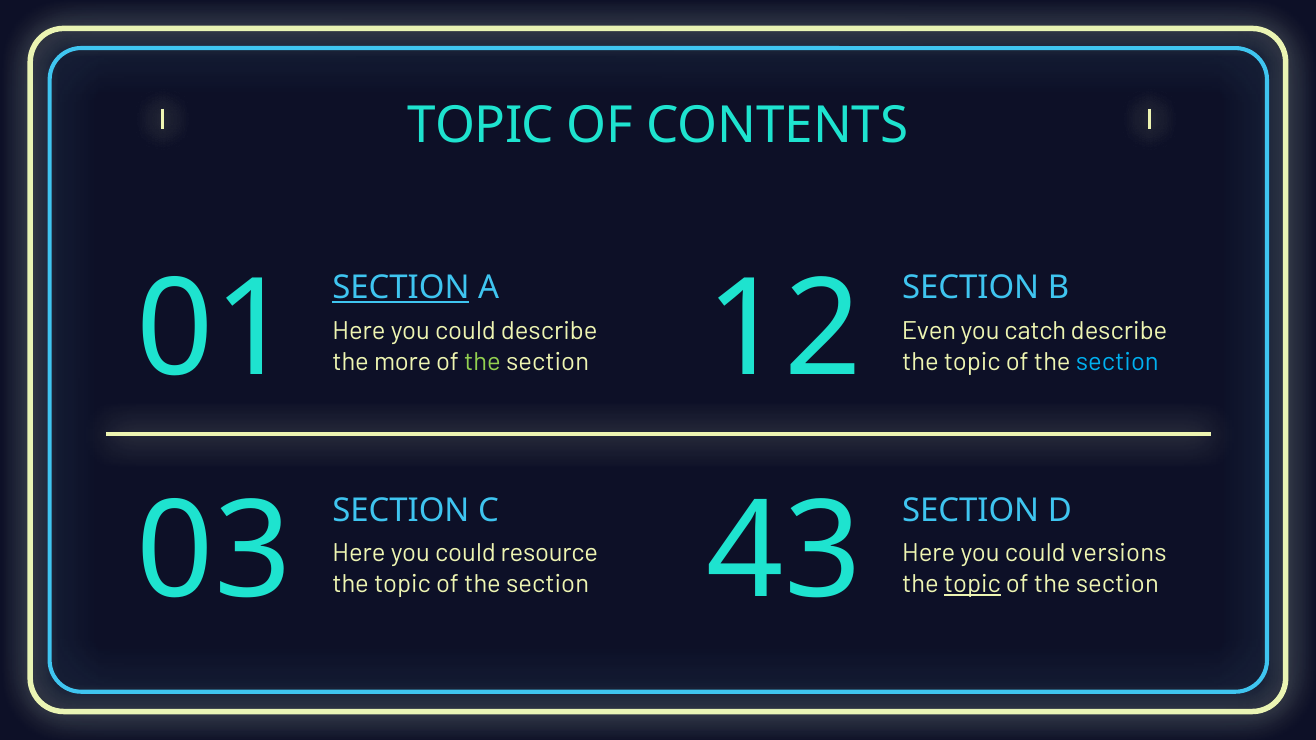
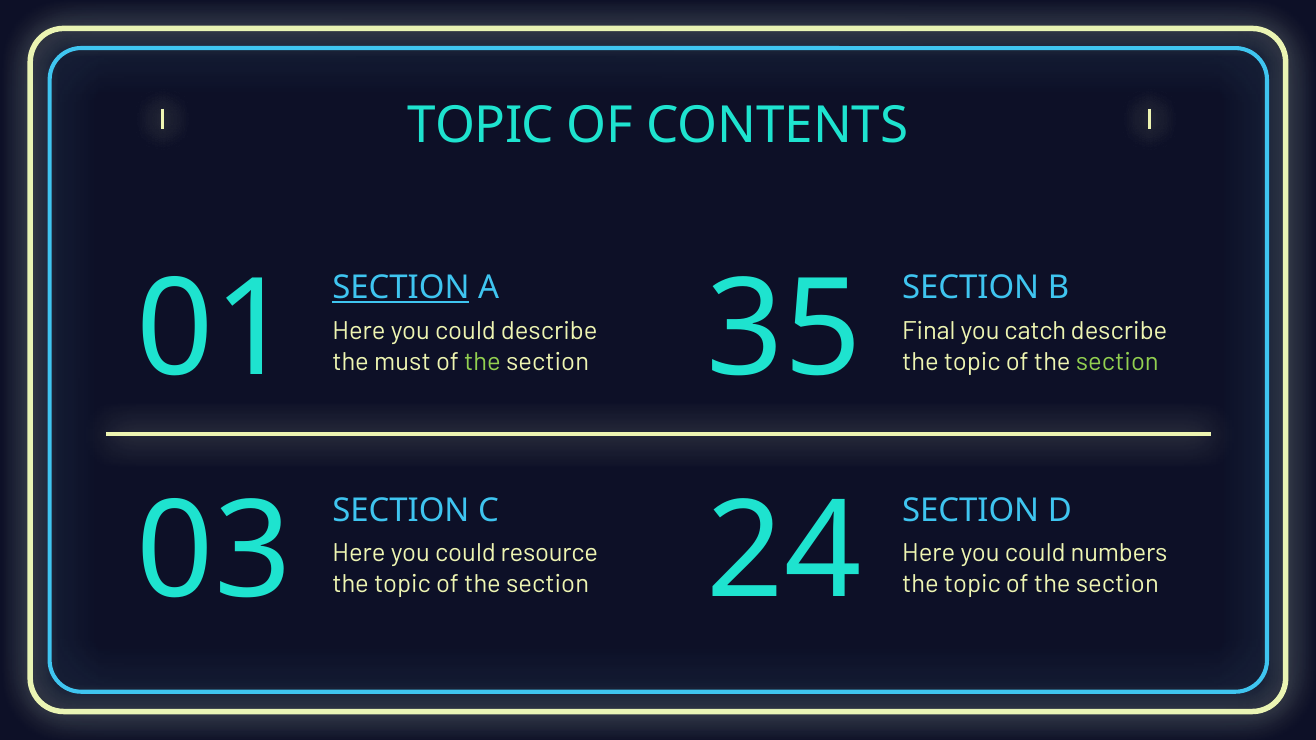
Even: Even -> Final (929, 331)
more: more -> must (403, 362)
12: 12 -> 35 (784, 330)
section colour: light blue -> light green (1117, 362)
versions: versions -> numbers (1119, 553)
43: 43 -> 24 (784, 552)
topic underline: present -> none (972, 584)
